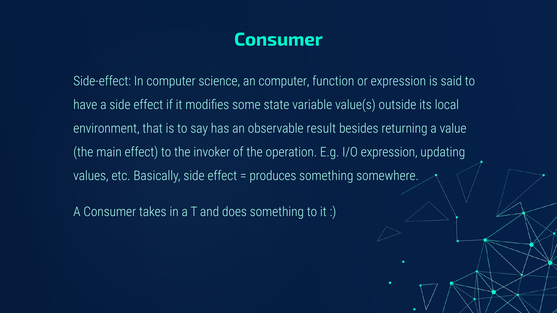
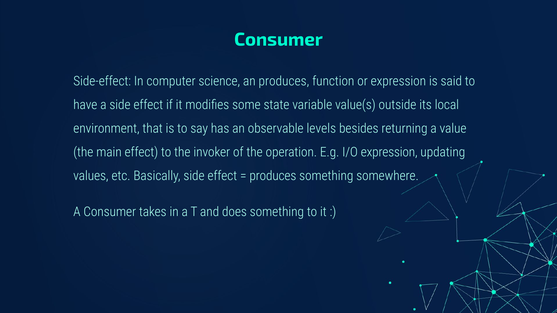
an computer: computer -> produces (284, 81)
result: result -> levels (321, 129)
